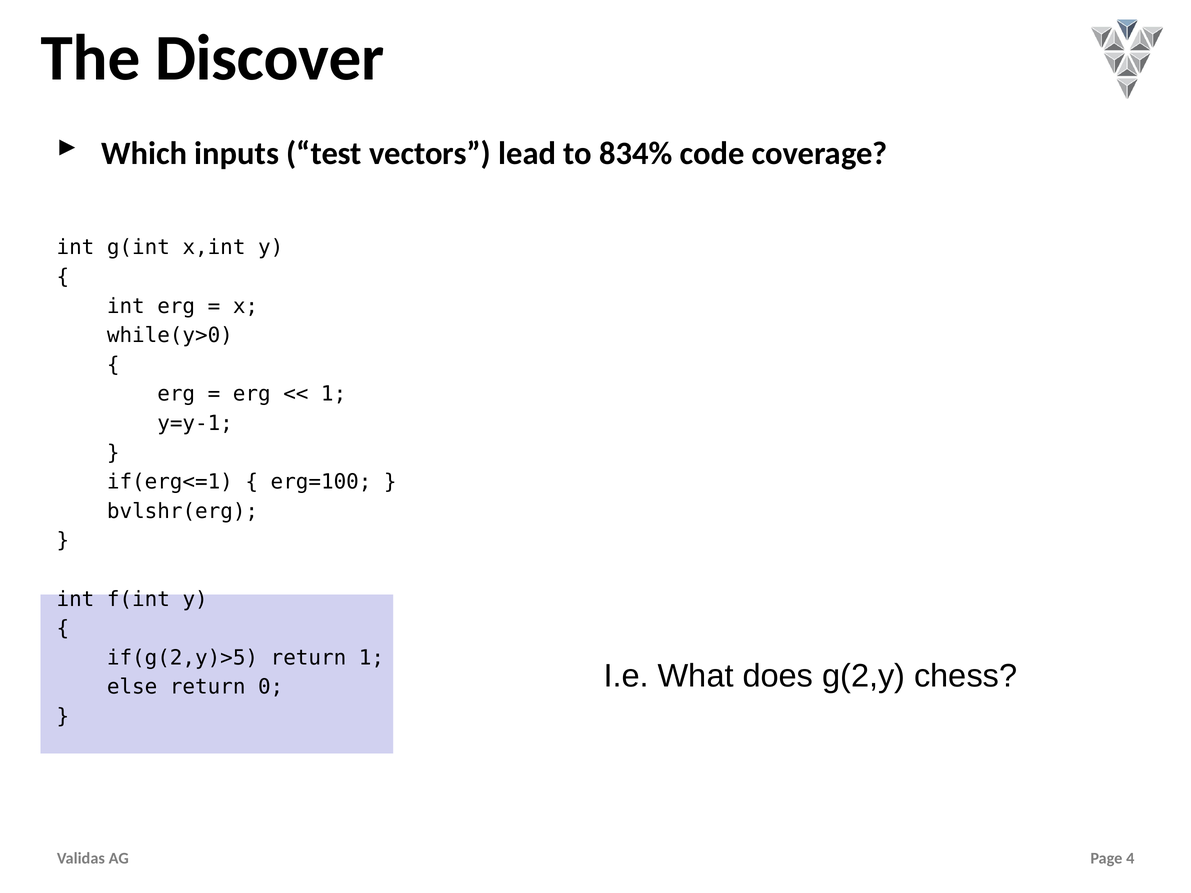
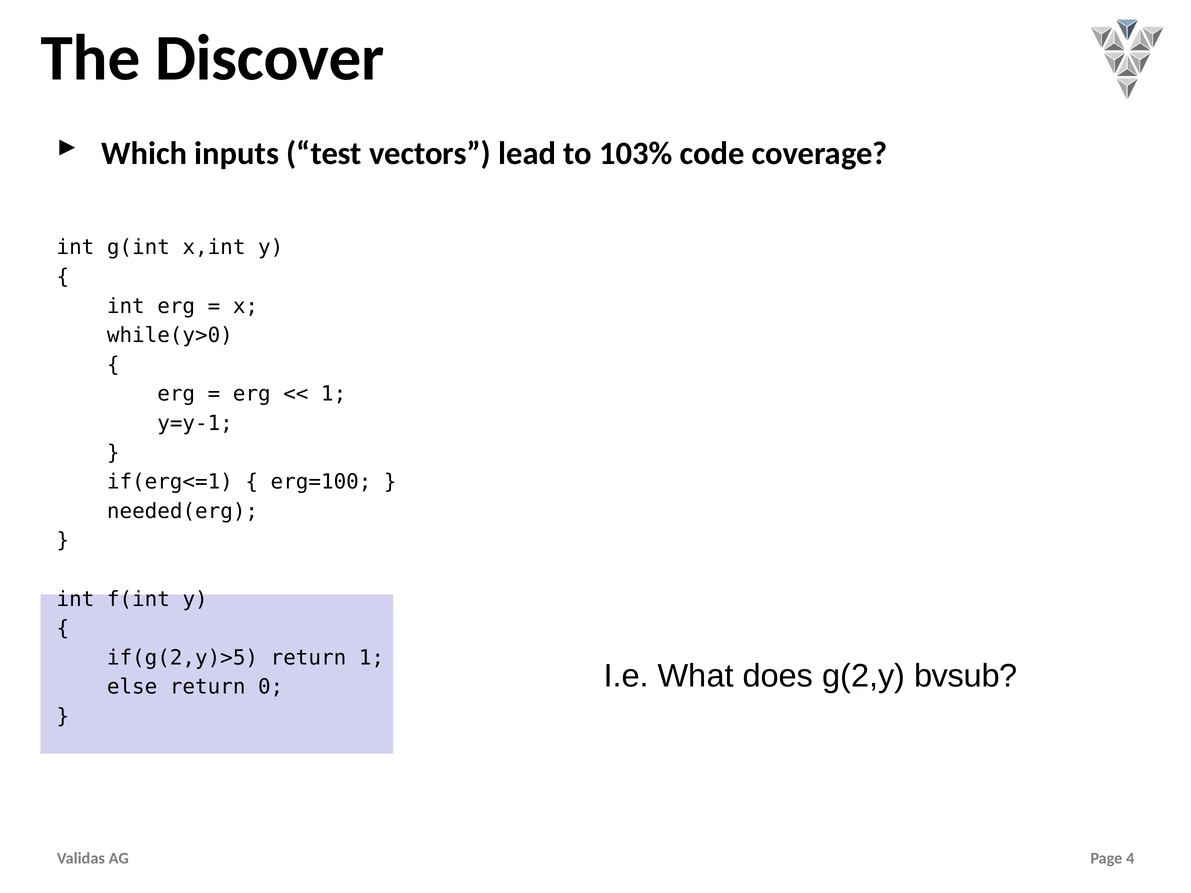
834%: 834% -> 103% (636, 154)
bvlshr(erg: bvlshr(erg -> needed(erg (183, 511)
chess: chess -> bvsub (966, 676)
